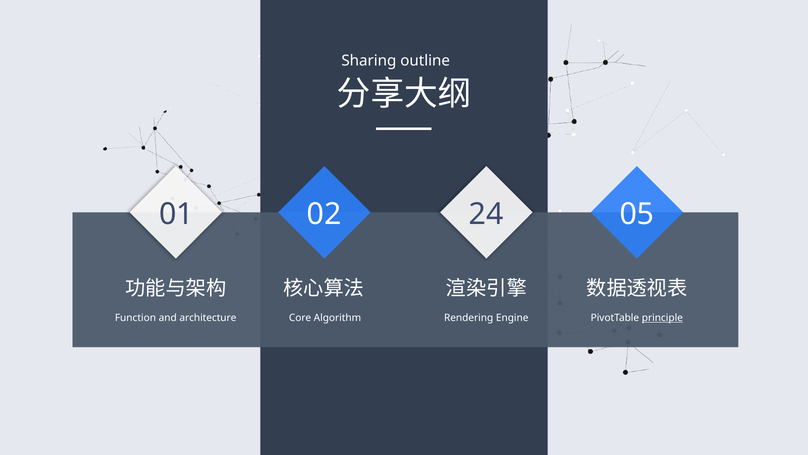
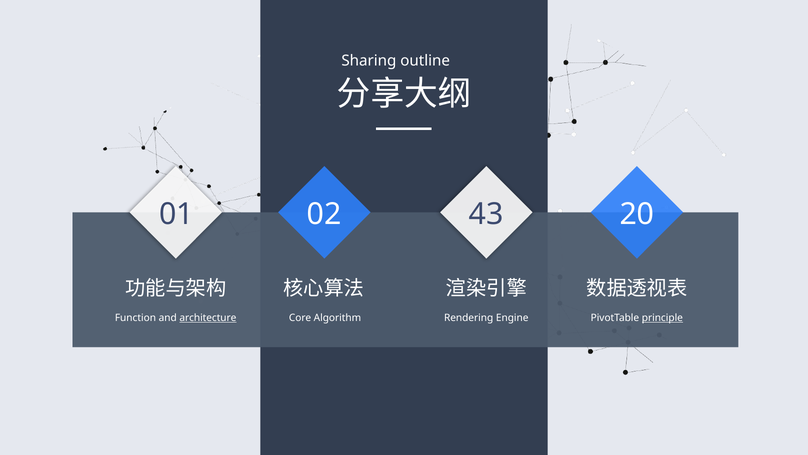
24: 24 -> 43 (486, 214)
05: 05 -> 20 (637, 214)
architecture underline: none -> present (208, 317)
